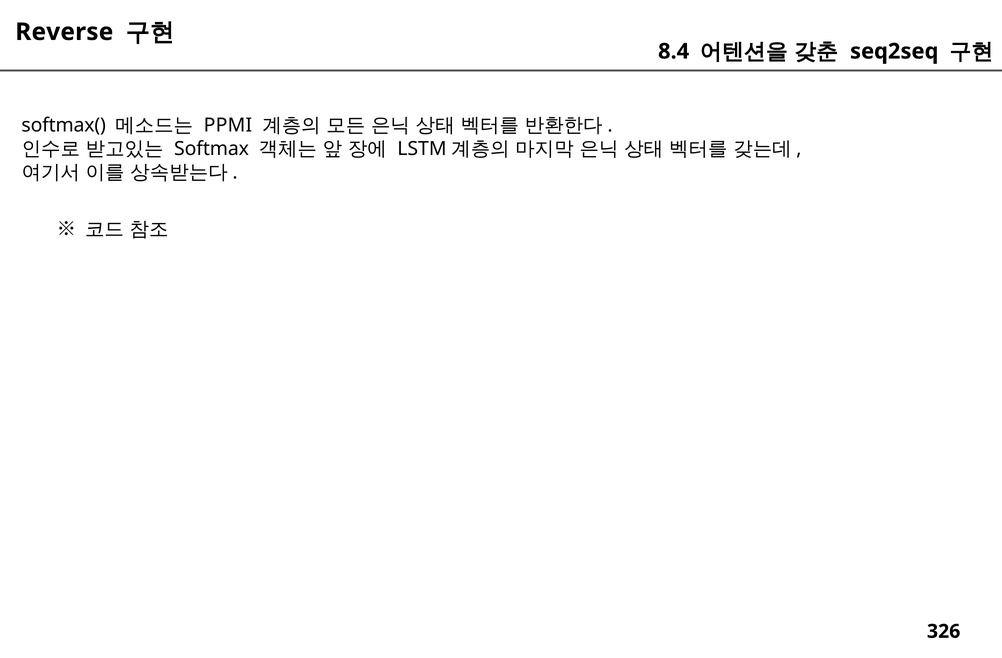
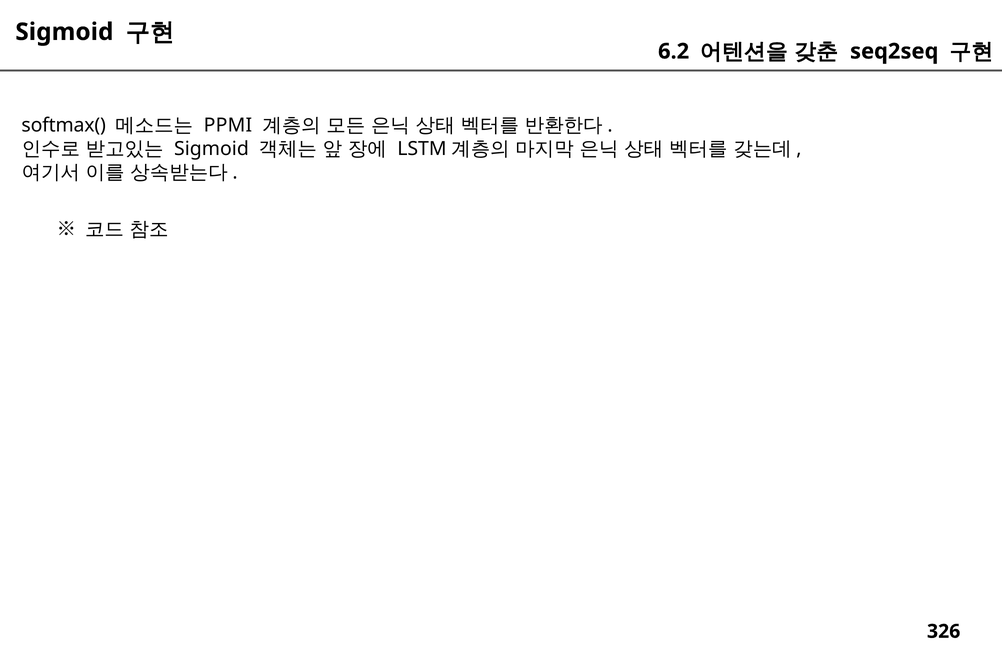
Reverse: Reverse -> Sigmoid (64, 32)
8.4: 8.4 -> 6.2 (674, 51)
Softmax: Softmax -> Sigmoid (211, 149)
